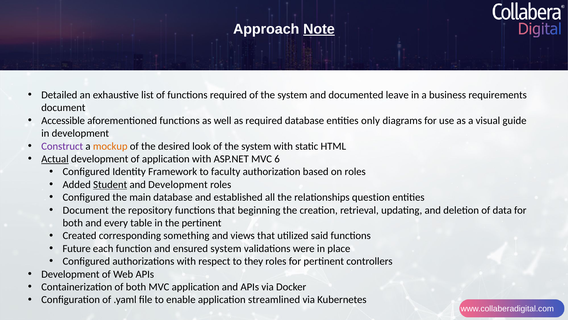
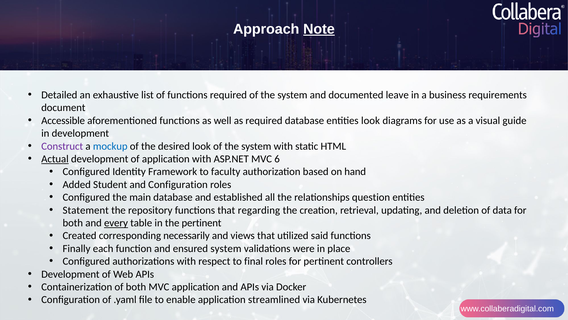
entities only: only -> look (371, 120)
mockup colour: orange -> blue (110, 146)
on roles: roles -> hand (355, 172)
Student underline: present -> none (110, 184)
and Development: Development -> Configuration (178, 184)
Document: Document -> Statement (86, 210)
beginning: beginning -> regarding (259, 210)
every underline: none -> present (116, 223)
something: something -> necessarily (187, 235)
Future: Future -> Finally (77, 248)
they: they -> final (254, 261)
